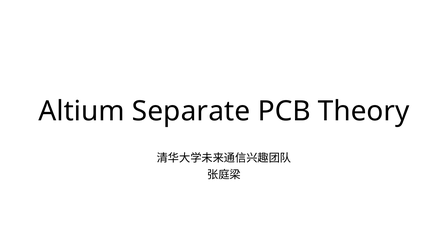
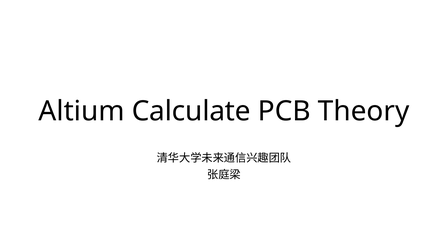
Separate: Separate -> Calculate (191, 111)
